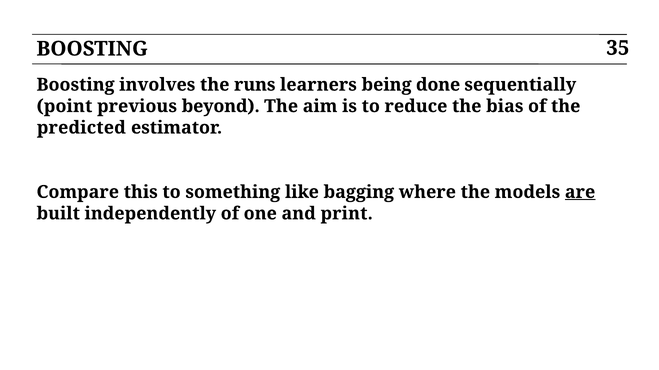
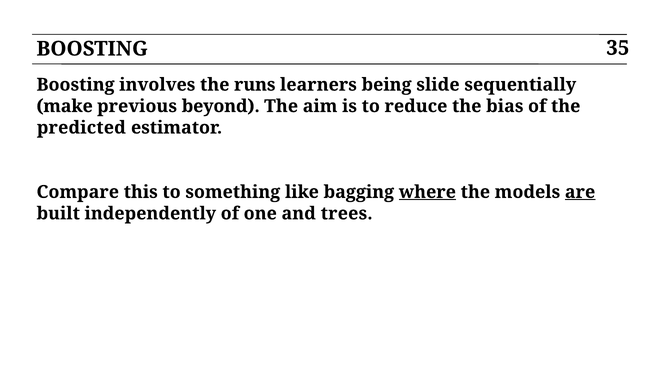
done: done -> slide (438, 85)
point: point -> make (65, 106)
where underline: none -> present (427, 192)
print: print -> trees (347, 213)
